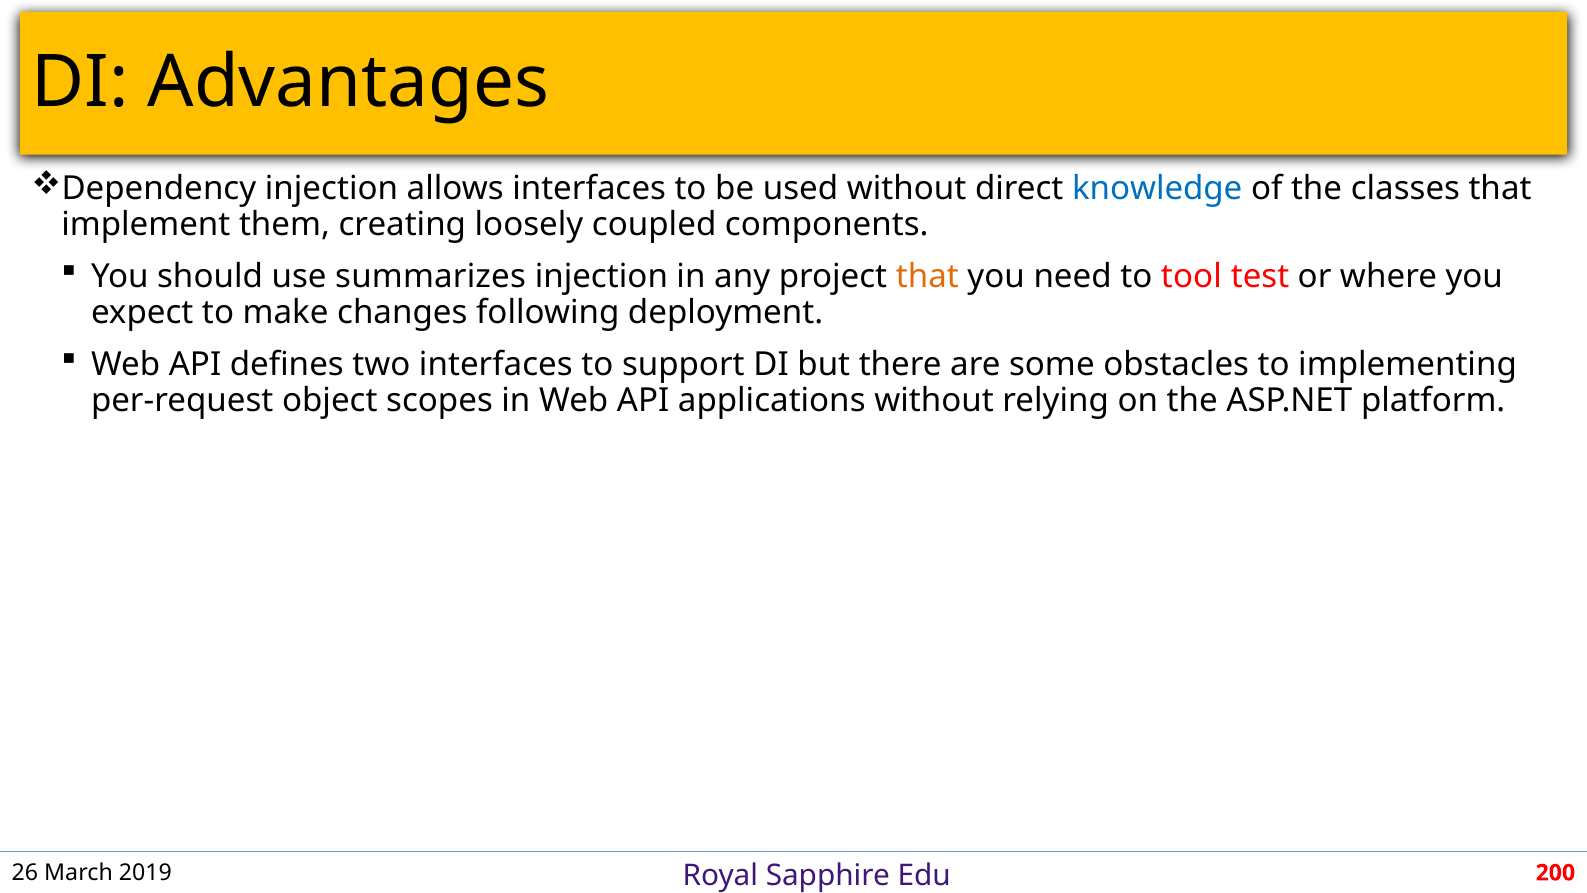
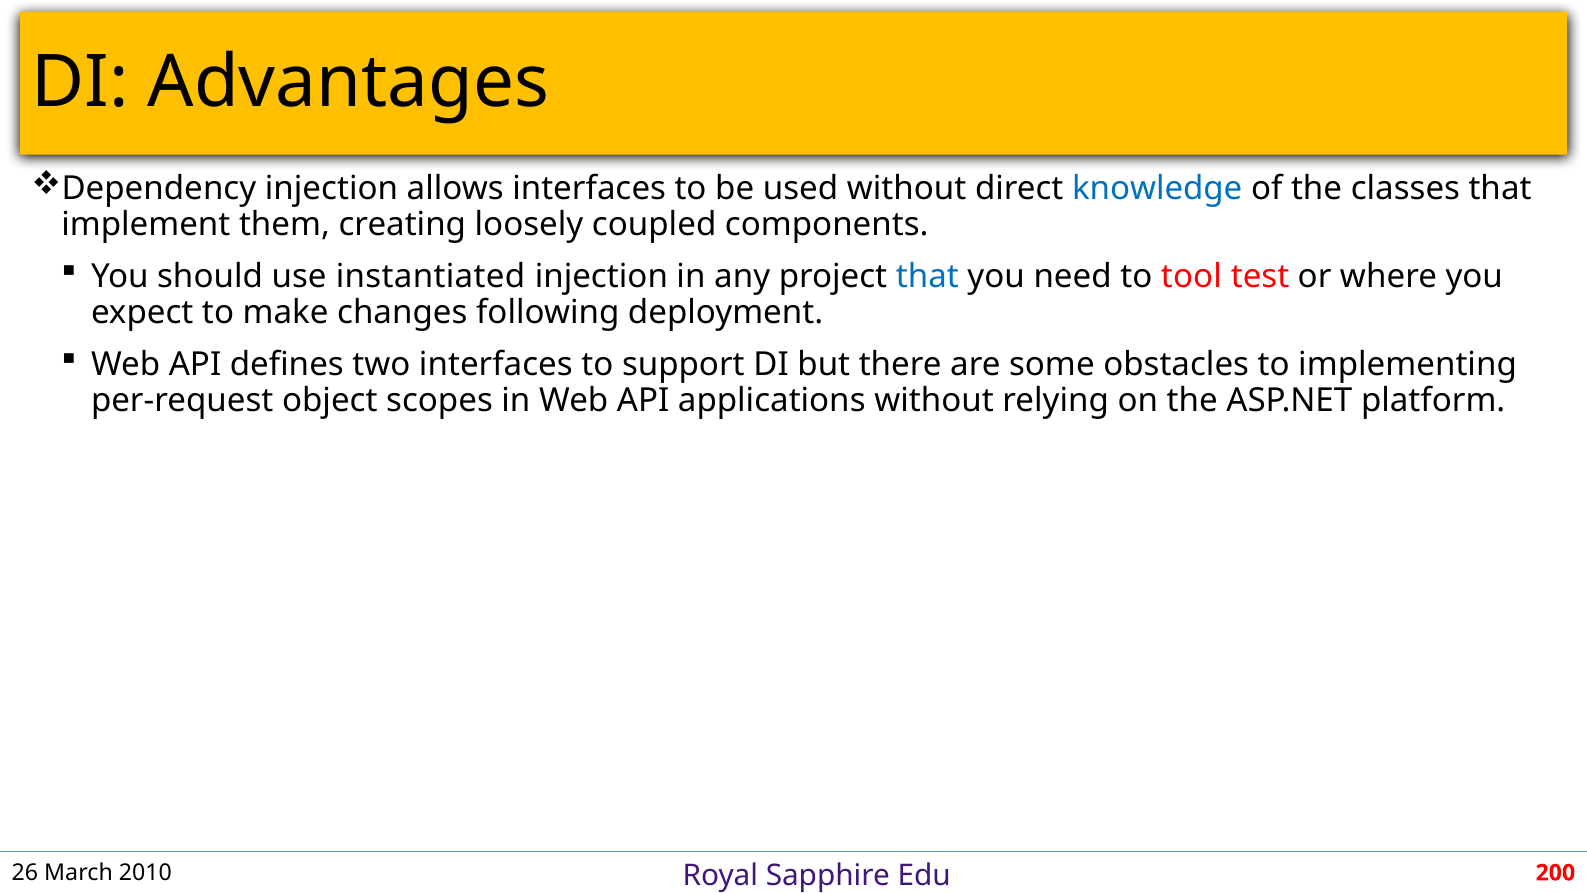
summarizes: summarizes -> instantiated (431, 277)
that colour: orange -> blue (927, 277)
2019: 2019 -> 2010 (145, 873)
